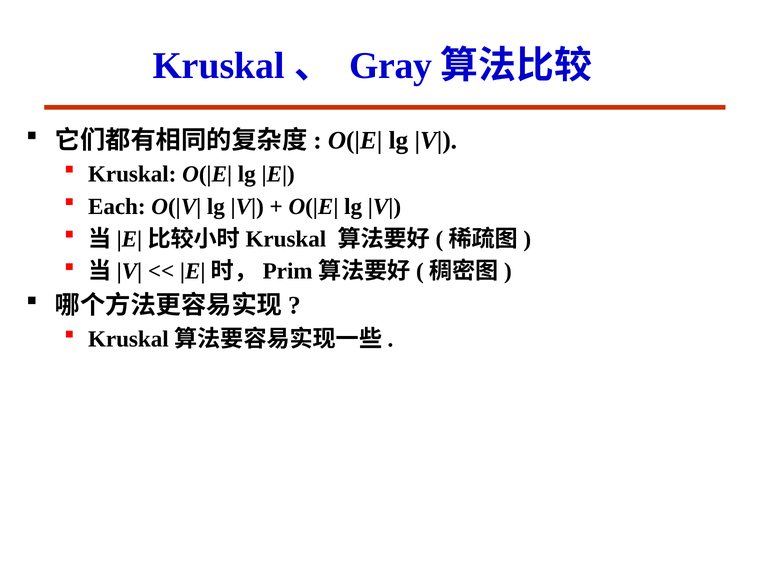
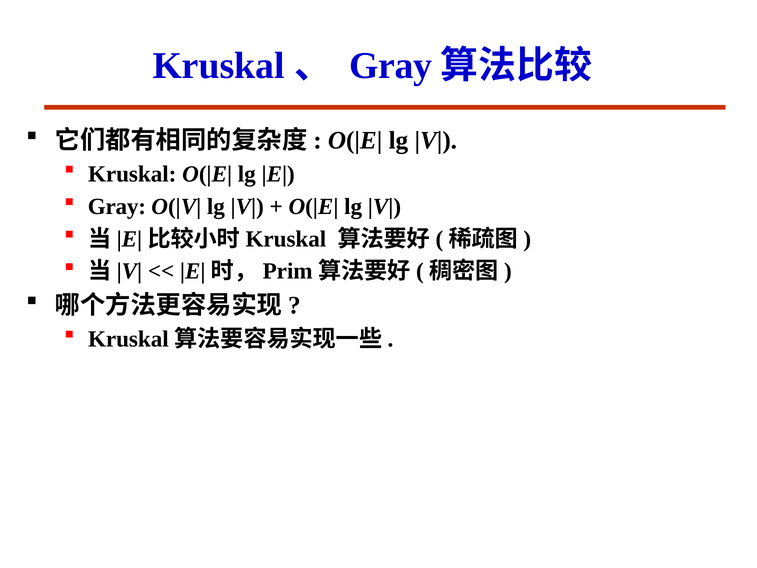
Each: Each -> Gray (117, 206)
